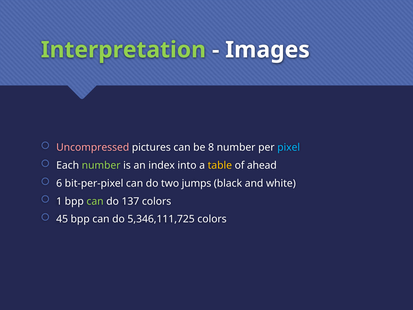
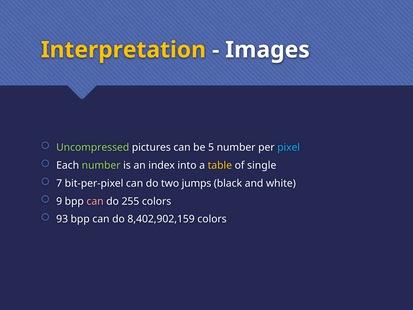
Interpretation colour: light green -> yellow (123, 50)
Uncompressed colour: pink -> light green (93, 147)
8: 8 -> 5 (211, 147)
ahead: ahead -> single (262, 165)
6: 6 -> 7 (59, 183)
1: 1 -> 9 (59, 201)
can colour: light green -> pink (95, 201)
137: 137 -> 255 (130, 201)
45: 45 -> 93 (62, 219)
5,346,111,725: 5,346,111,725 -> 8,402,902,159 (161, 219)
